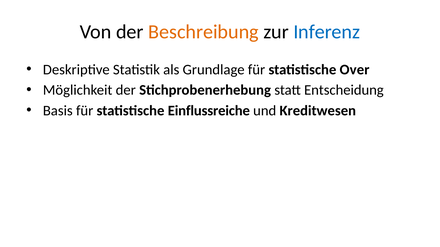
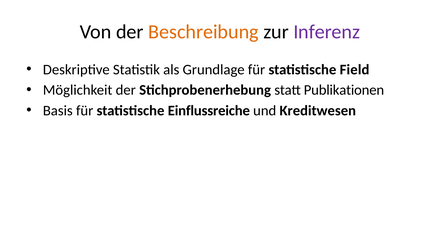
Inferenz colour: blue -> purple (327, 32)
Over: Over -> Field (355, 70)
Entscheidung: Entscheidung -> Publikationen (344, 90)
